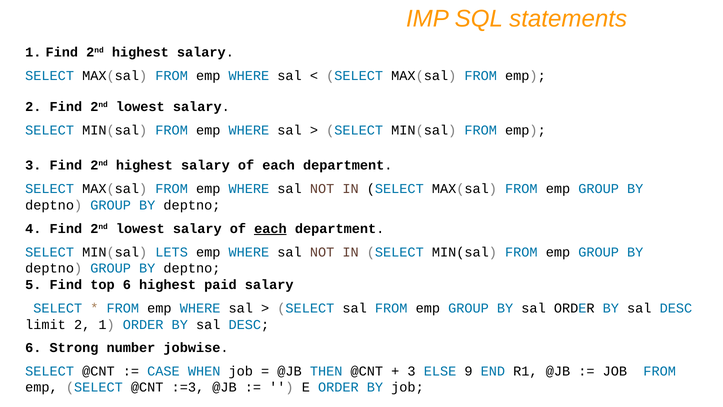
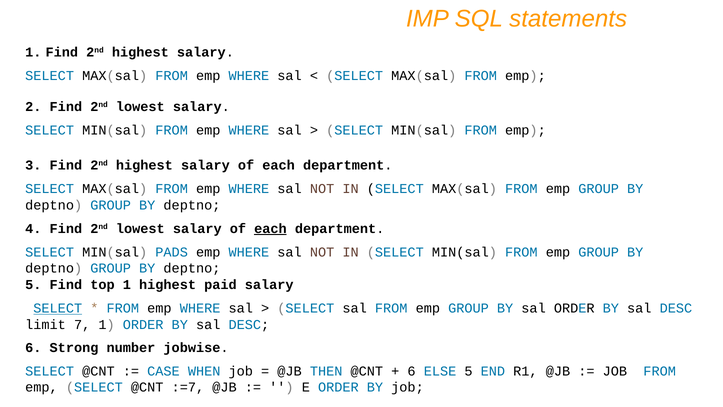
LETS: LETS -> PADS (172, 252)
top 6: 6 -> 1 (127, 285)
SELECT underline: none -> present (58, 308)
limit 2: 2 -> 7 (82, 324)
3: 3 -> 6 (412, 371)
ELSE 9: 9 -> 5 (468, 371)
:=3: :=3 -> :=7 (188, 387)
